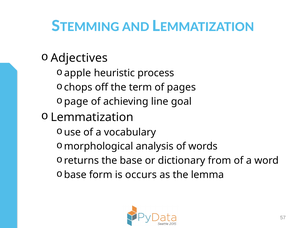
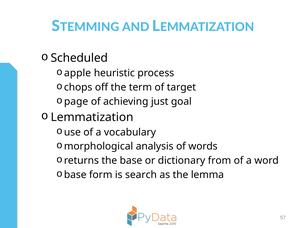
Adjectives: Adjectives -> Scheduled (79, 58)
pages: pages -> target (181, 87)
line: line -> just (160, 102)
occurs: occurs -> search (141, 175)
